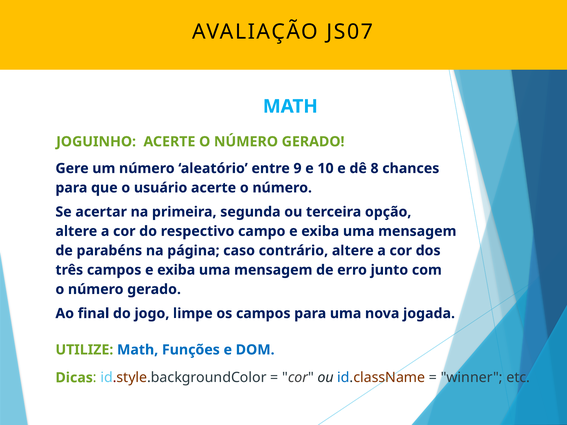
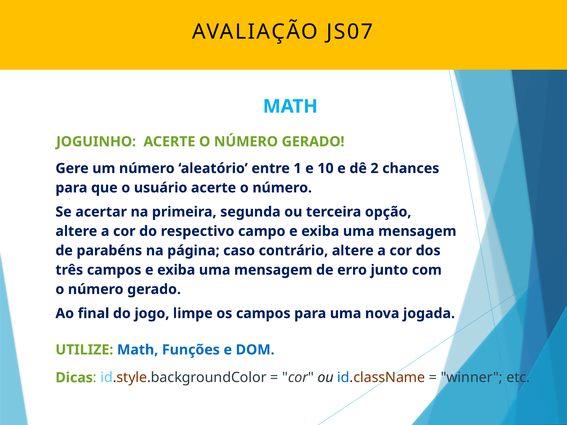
9: 9 -> 1 (297, 169)
8: 8 -> 2 (375, 169)
